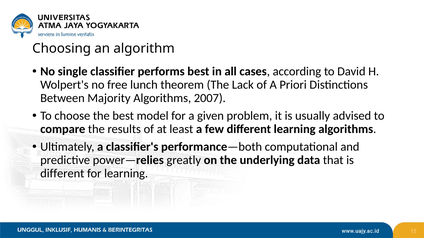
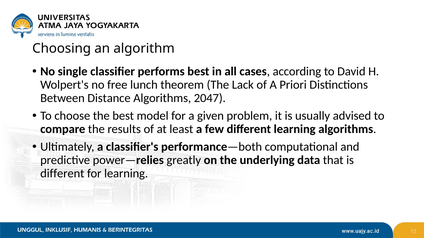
Majority: Majority -> Distance (109, 98)
2007: 2007 -> 2047 (210, 98)
